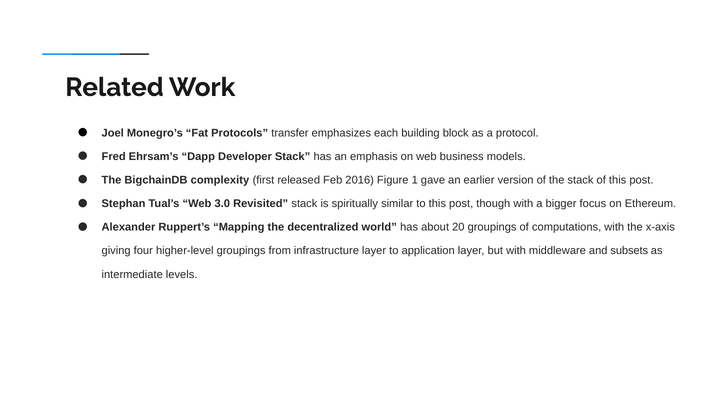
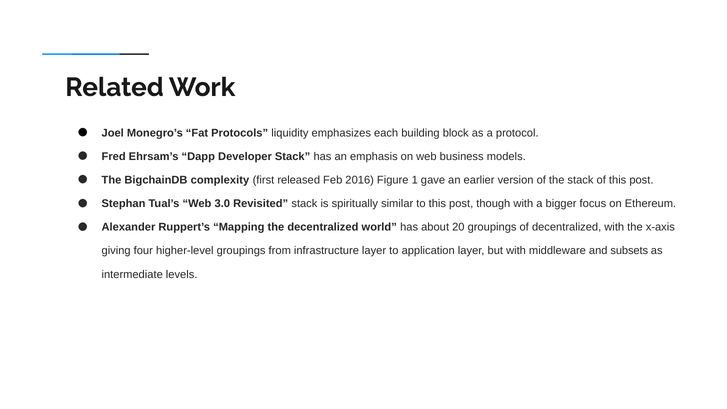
transfer: transfer -> liquidity (290, 133)
of computations: computations -> decentralized (567, 227)
